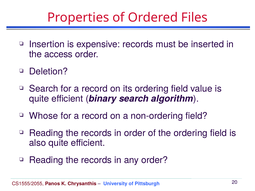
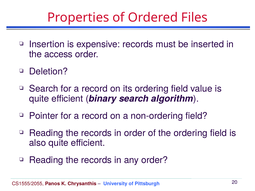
Whose: Whose -> Pointer (44, 116)
